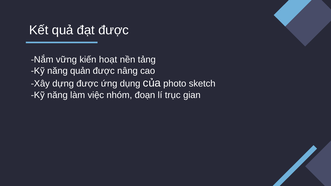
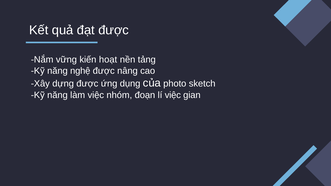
quản: quản -> nghệ (80, 71)
lí trục: trục -> việc (173, 95)
